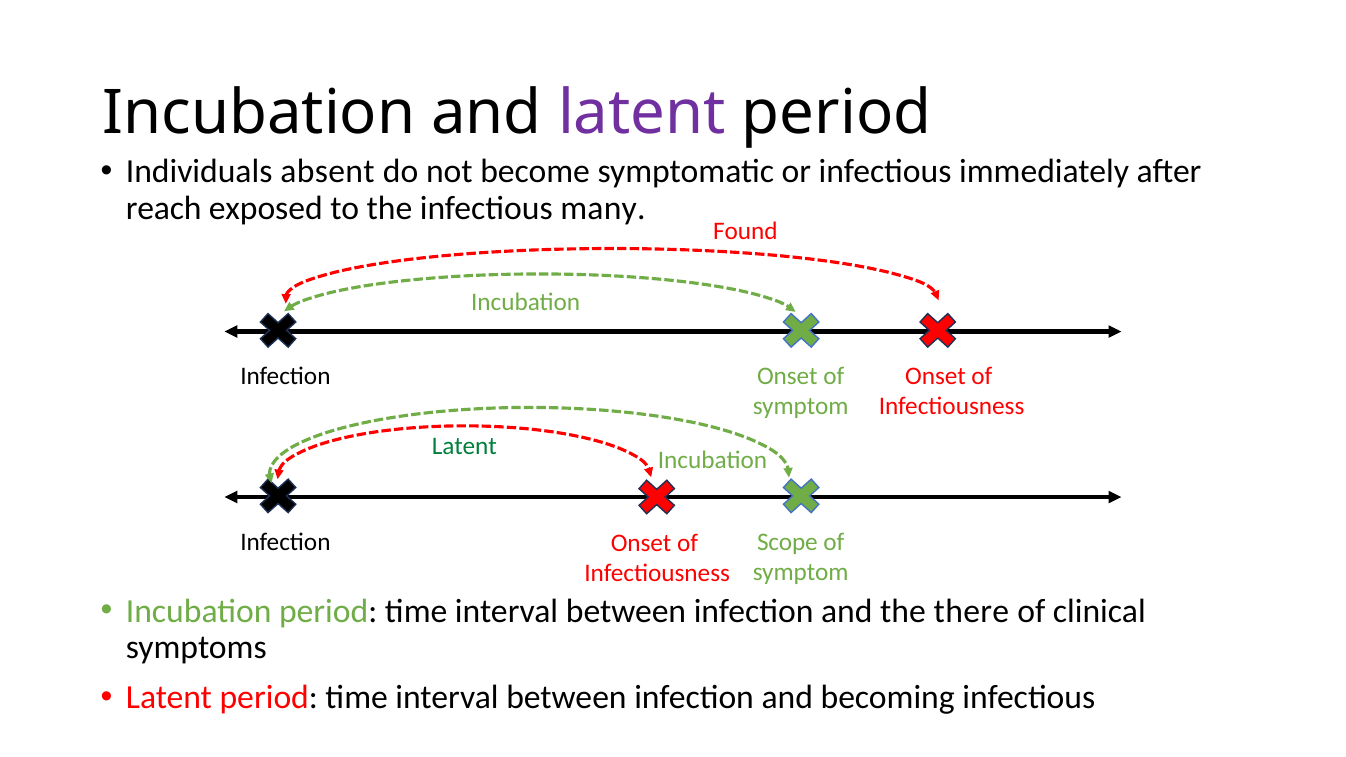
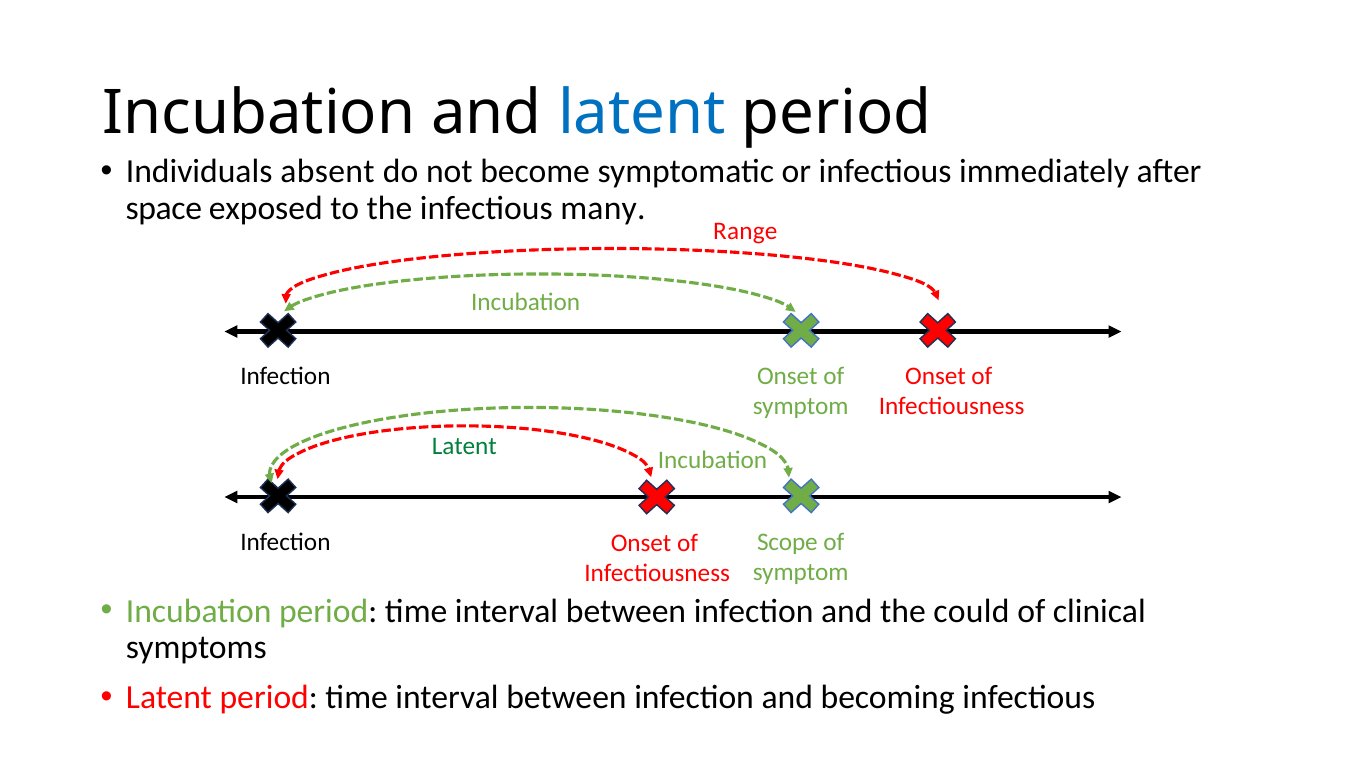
latent colour: purple -> blue (642, 113)
reach: reach -> space (164, 208)
Found: Found -> Range (745, 231)
there: there -> could (971, 611)
